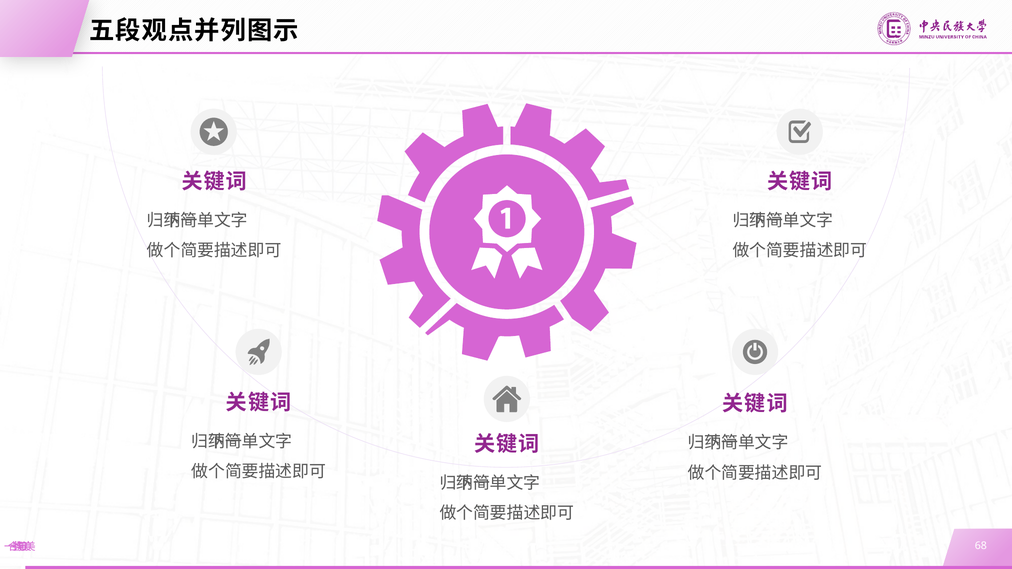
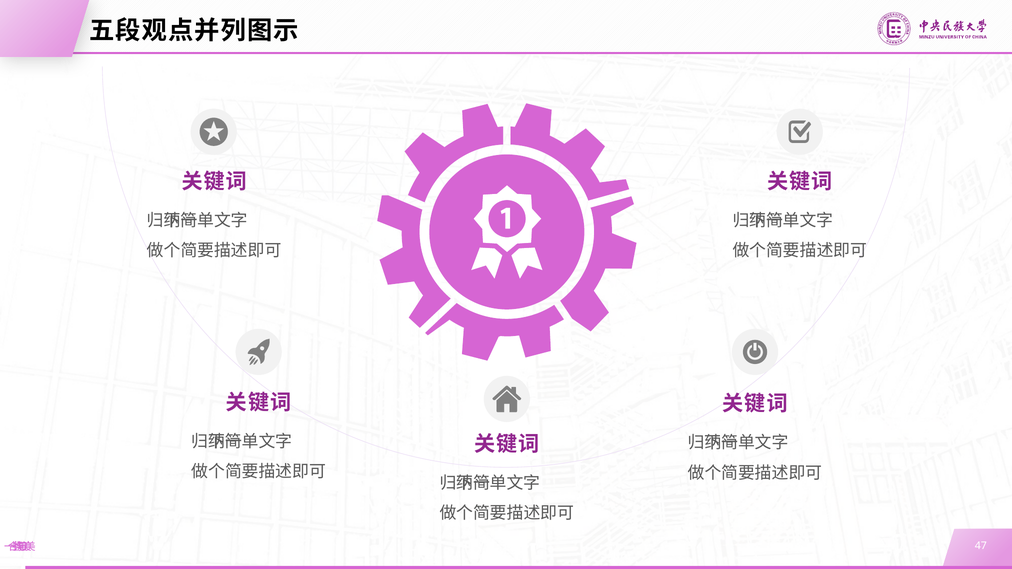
68: 68 -> 47 (981, 546)
